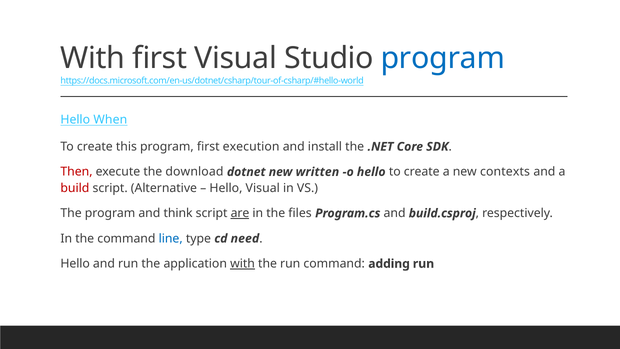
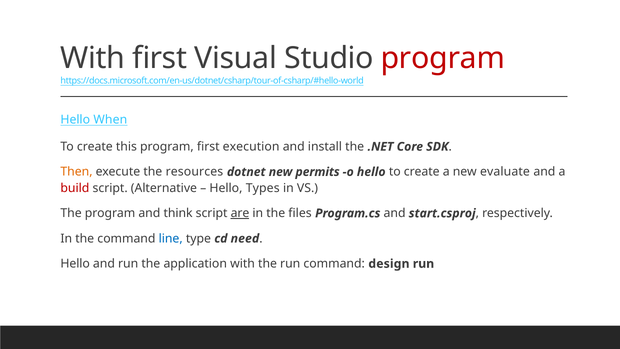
program colour: blue -> red (443, 58)
Then colour: red -> orange (76, 172)
download: download -> resources (194, 172)
written: written -> permits (318, 172)
contexts: contexts -> evaluate (505, 172)
Hello Visual: Visual -> Types (263, 188)
build.csproj: build.csproj -> start.csproj (442, 213)
with underline: present -> none (243, 264)
adding: adding -> design (389, 264)
